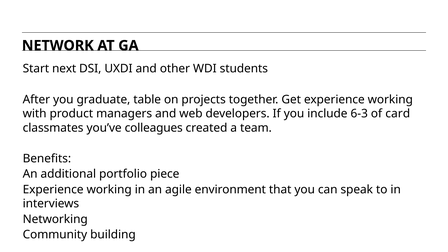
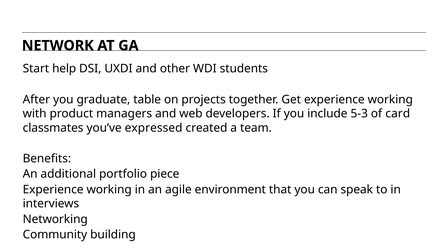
next: next -> help (64, 69)
6-3: 6-3 -> 5-3 (359, 114)
colleagues: colleagues -> expressed (154, 128)
